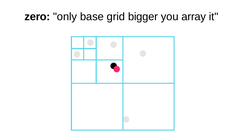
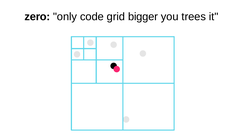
base: base -> code (92, 17)
array: array -> trees (194, 17)
